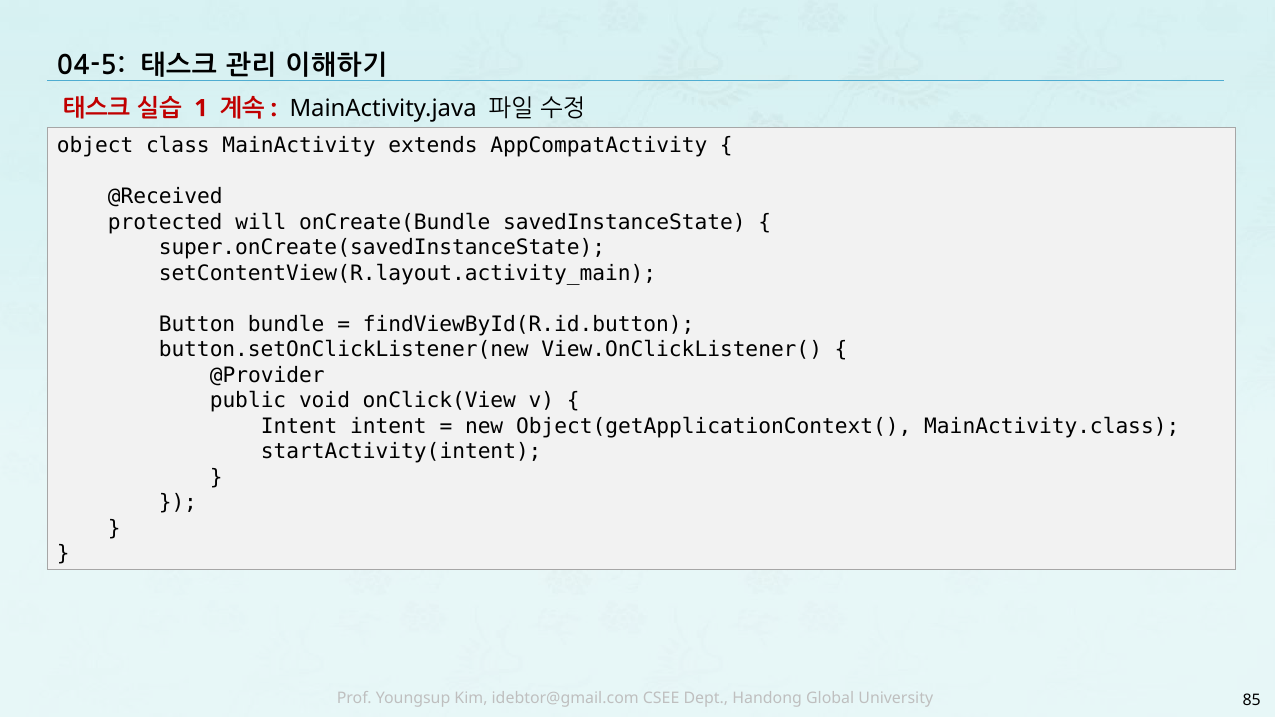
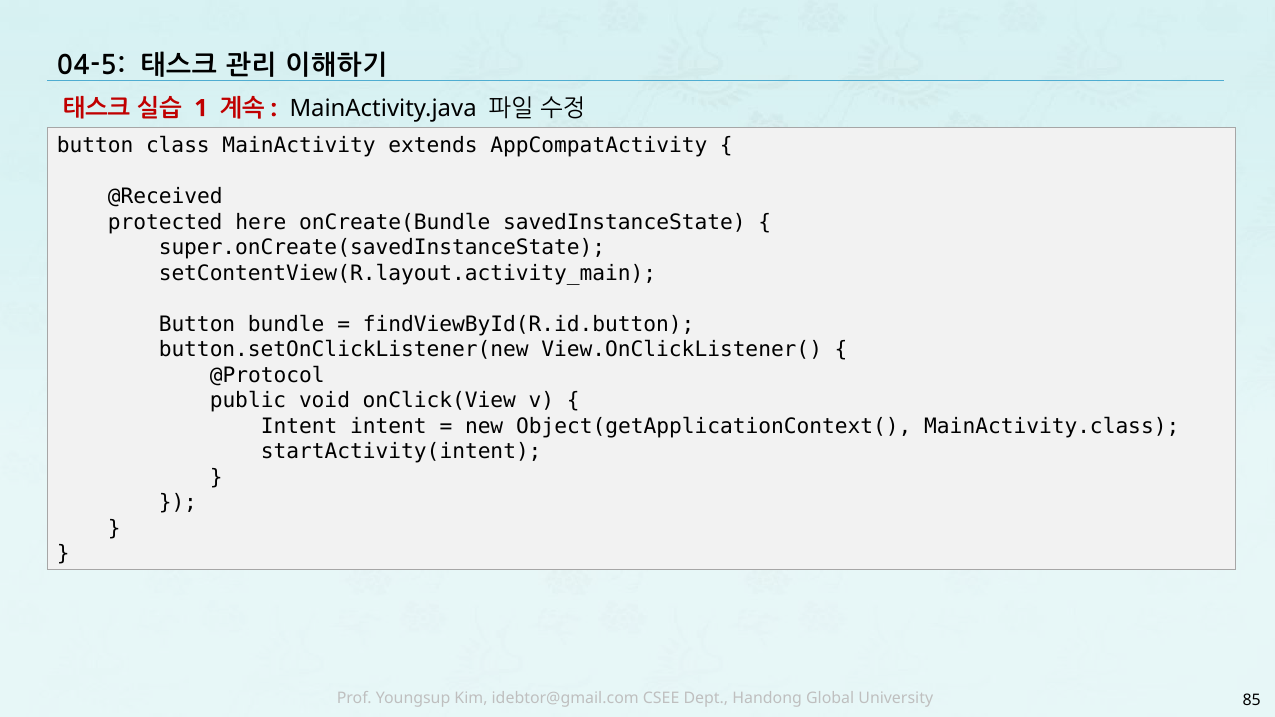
object: object -> button (95, 146)
will: will -> here (261, 222)
@Provider: @Provider -> @Protocol (267, 375)
